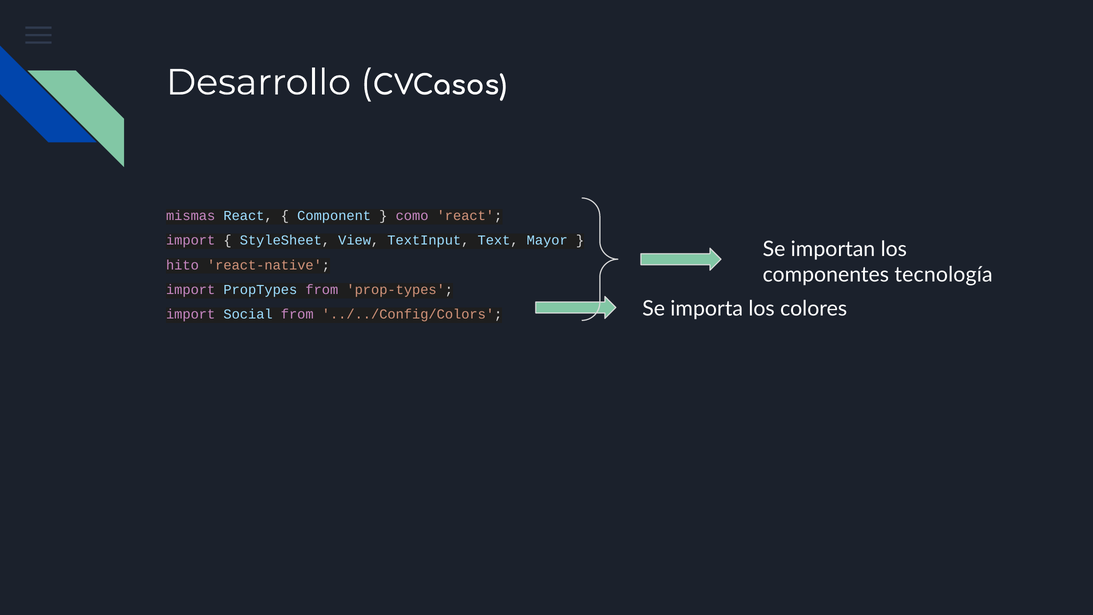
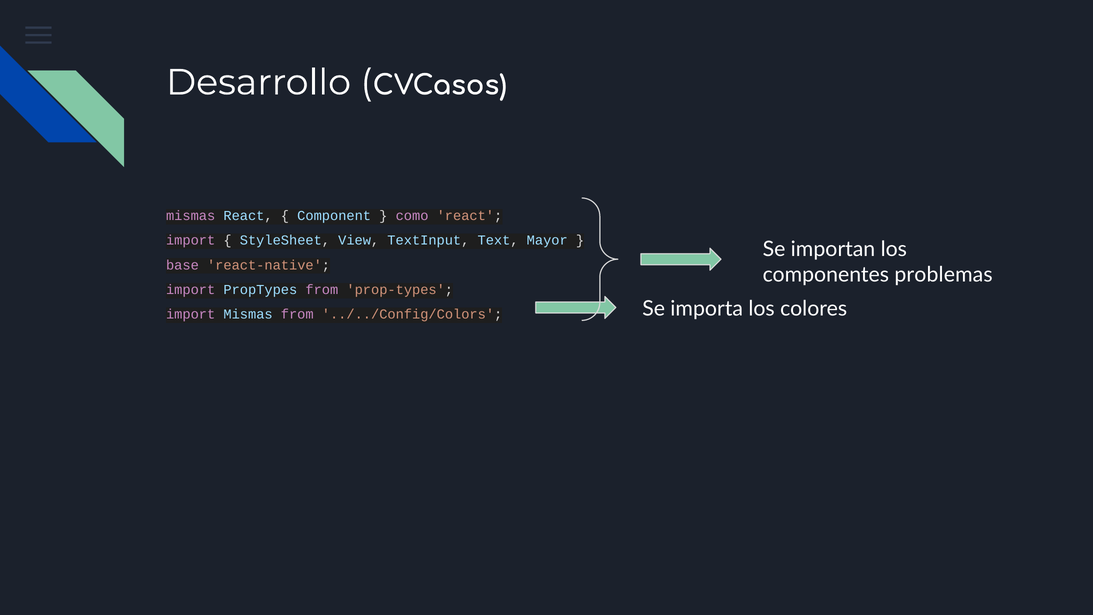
hito: hito -> base (182, 265)
tecnología: tecnología -> problemas (944, 274)
import Social: Social -> Mismas (248, 314)
